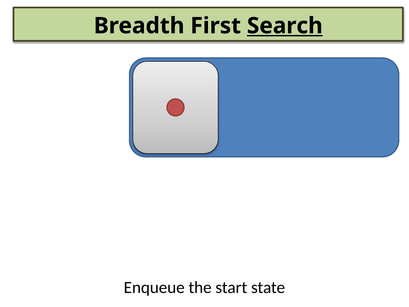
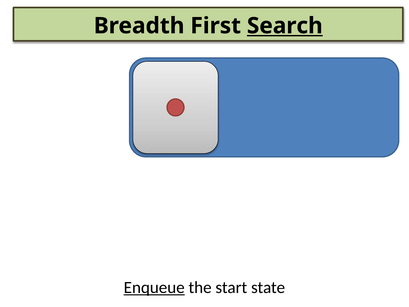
Enqueue underline: none -> present (154, 287)
